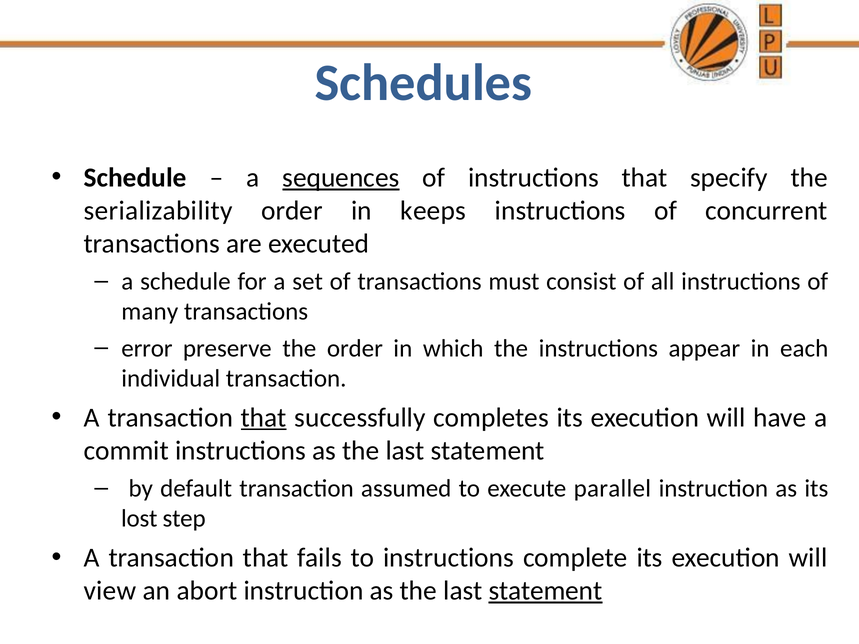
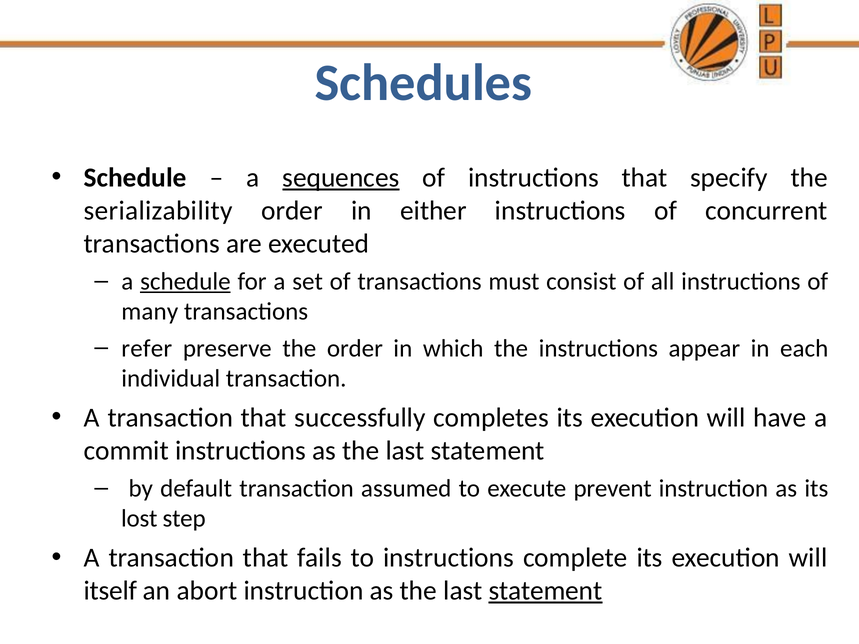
keeps: keeps -> either (433, 211)
schedule underline: none -> present (185, 282)
error: error -> refer (147, 348)
that underline: present -> none (264, 418)
parallel: parallel -> prevent (613, 489)
view: view -> itself (110, 591)
